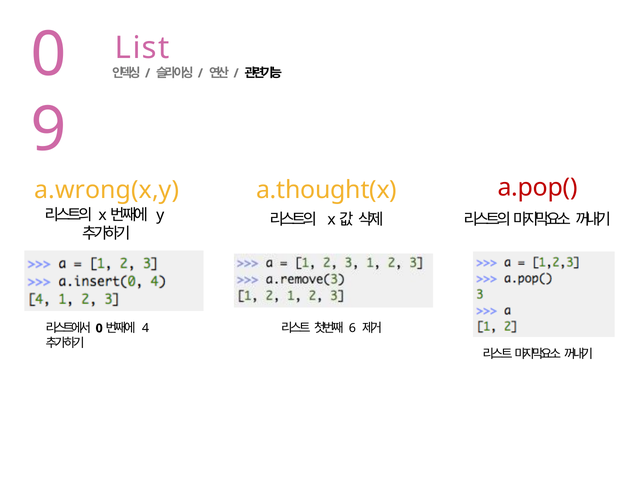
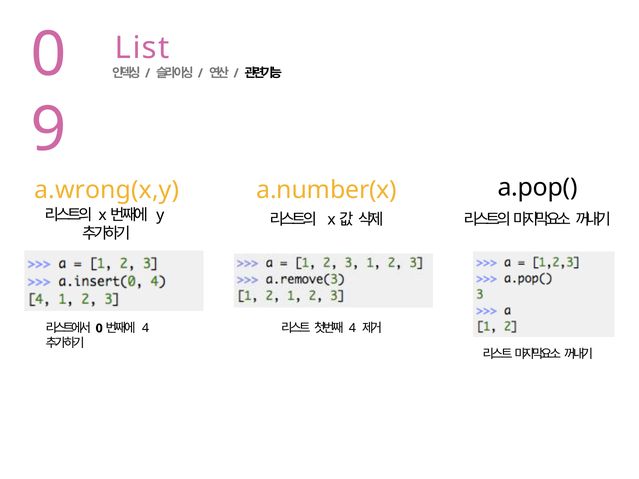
a.pop( colour: red -> black (538, 188)
a.thought(x: a.thought(x -> a.number(x (327, 190)
6: 6 -> 4 (352, 329)
